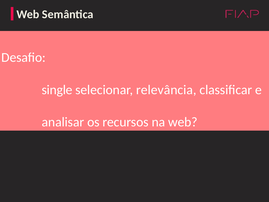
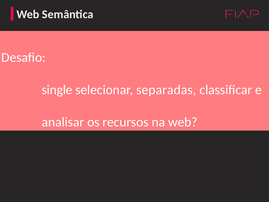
relevância: relevância -> separadas (166, 90)
